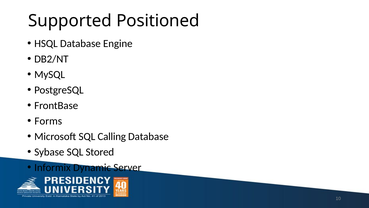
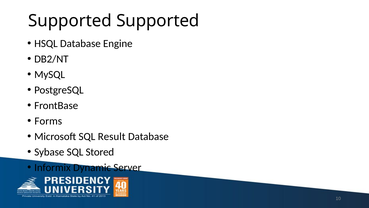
Supported Positioned: Positioned -> Supported (158, 21)
Calling: Calling -> Result (112, 136)
